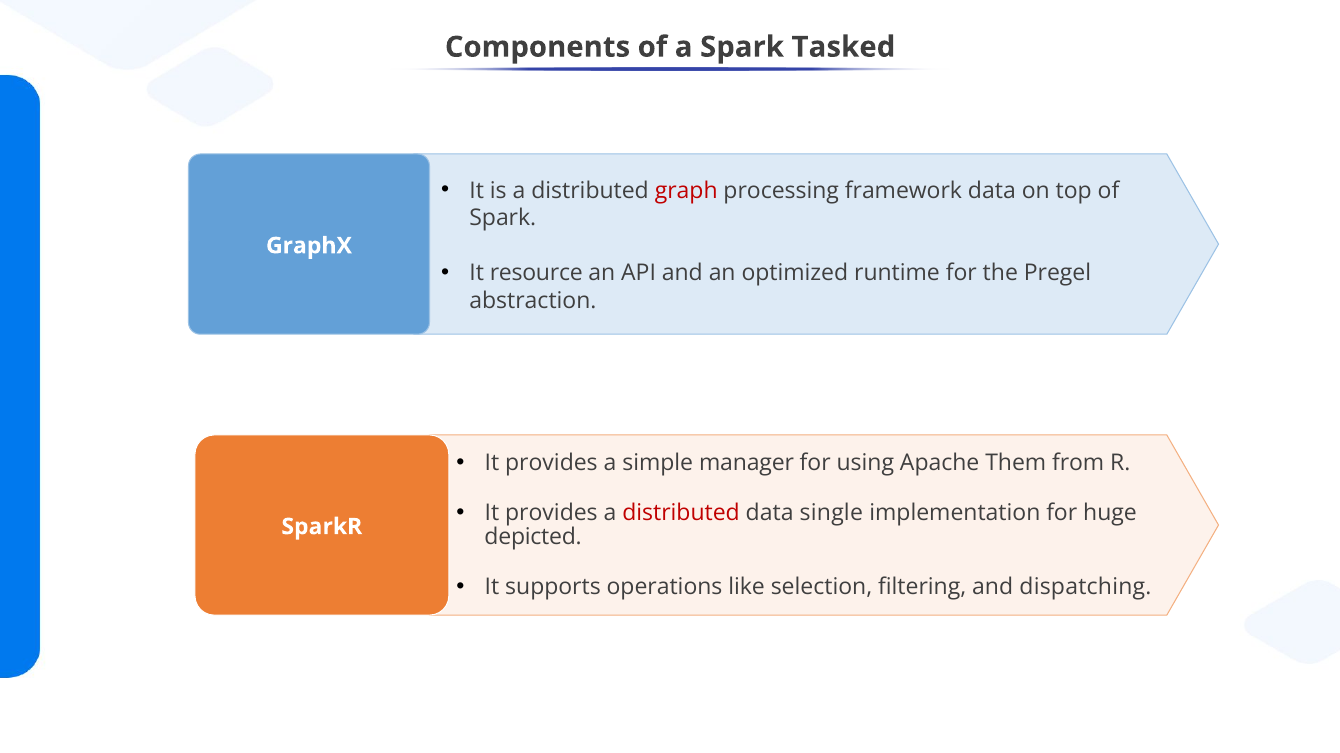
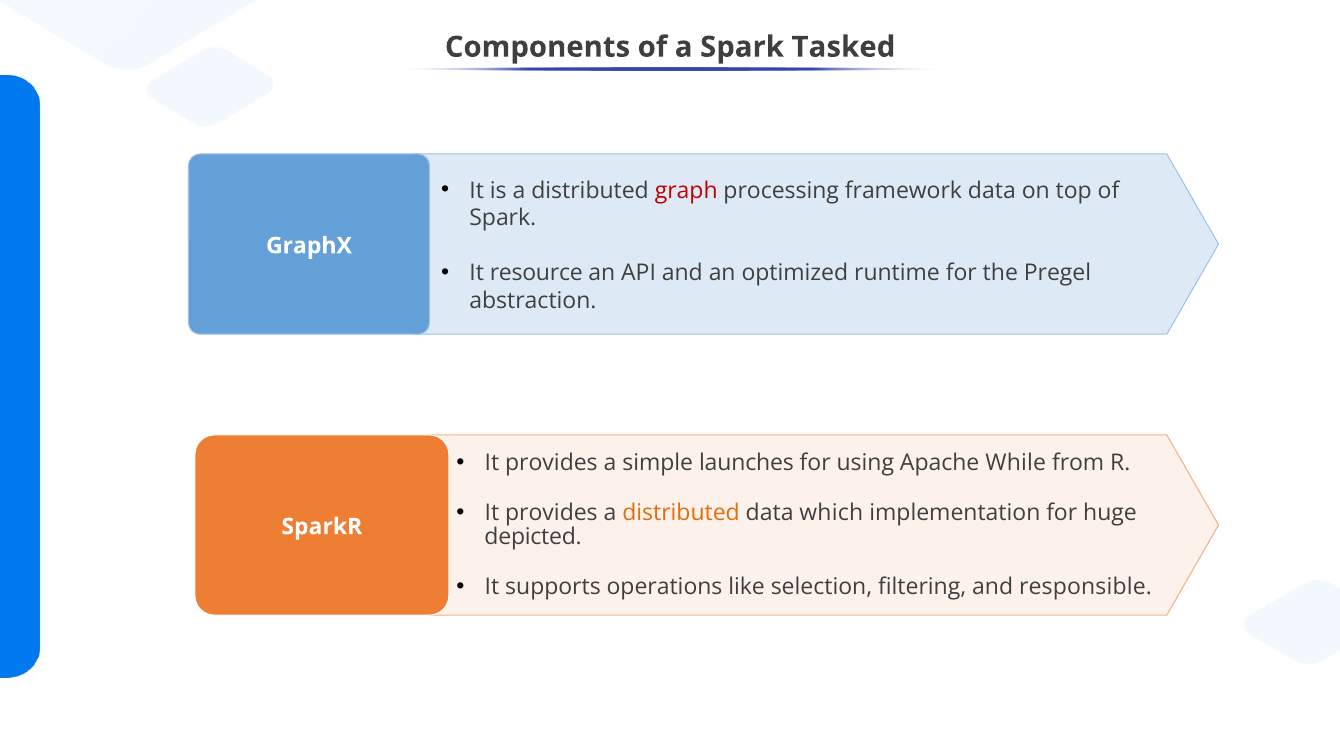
manager: manager -> launches (746, 463)
Them: Them -> While (1016, 463)
distributed colour: red -> orange (681, 513)
single: single -> which (831, 513)
dispatching: dispatching -> responsible (1085, 588)
